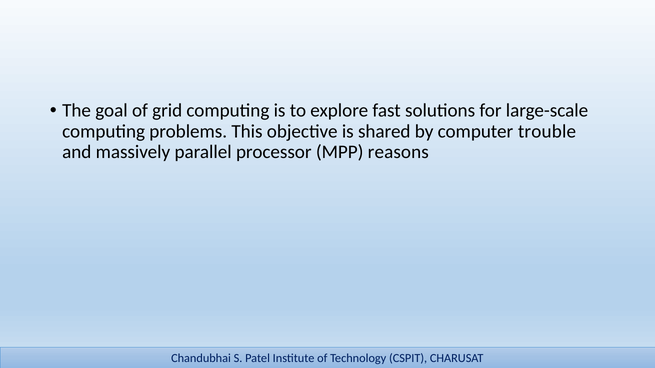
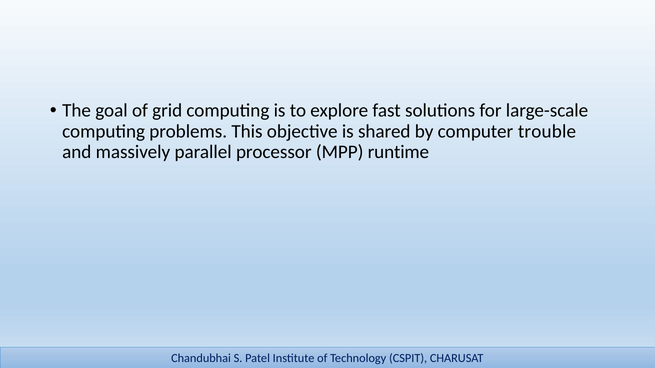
reasons: reasons -> runtime (398, 152)
